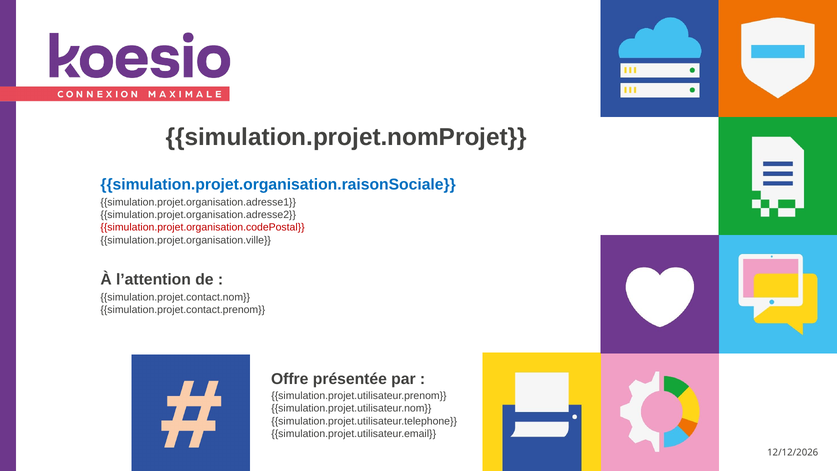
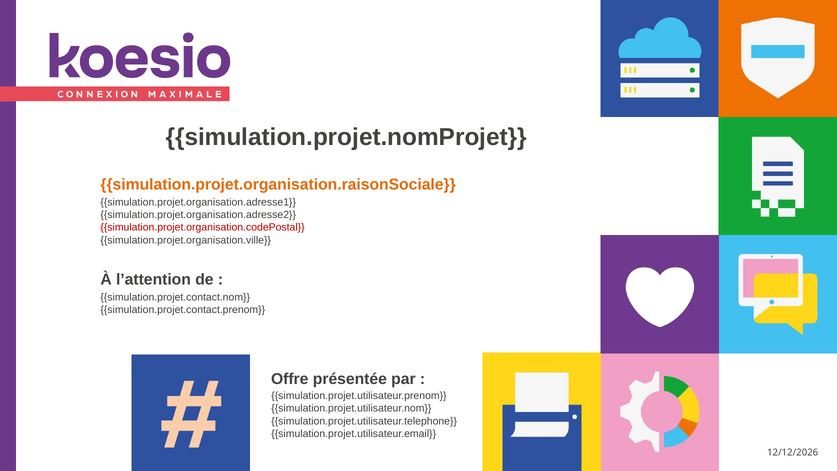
simulation.projet.organisation.raisonSociale colour: blue -> orange (278, 184)
